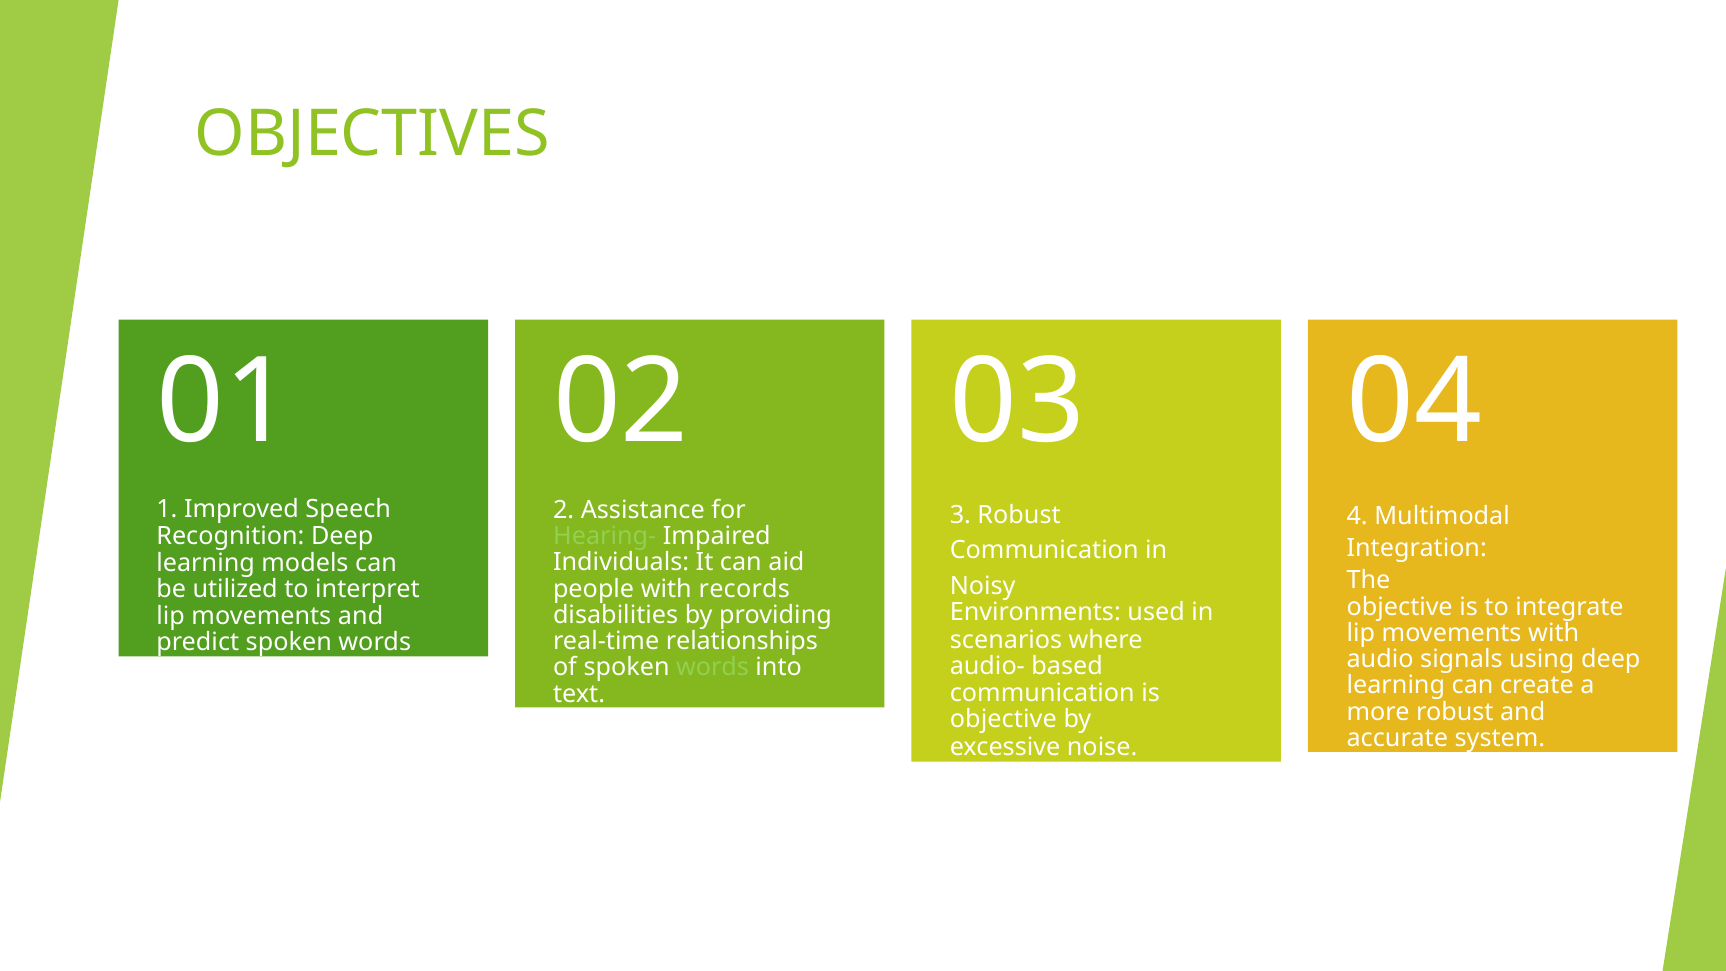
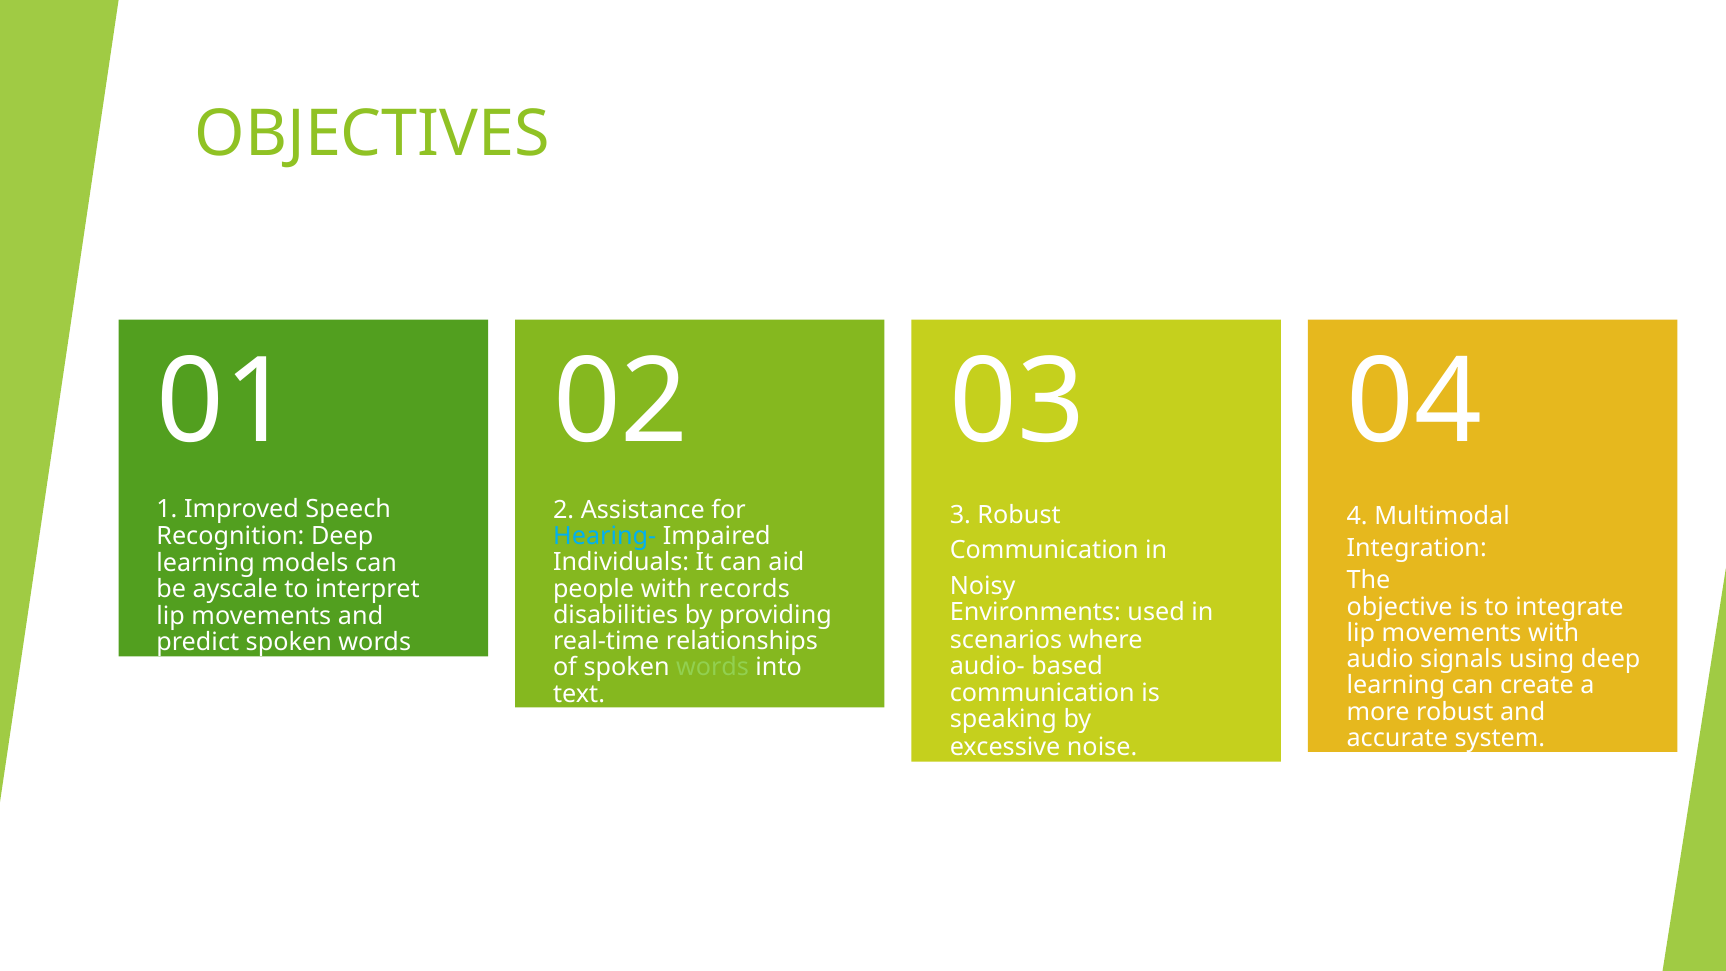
Hearing- colour: light green -> light blue (605, 536)
utilized: utilized -> ayscale (235, 589)
objective: objective -> speaking (1003, 719)
